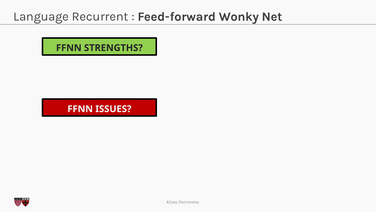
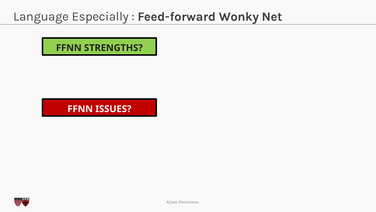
Recurrent: Recurrent -> Especially (100, 17)
